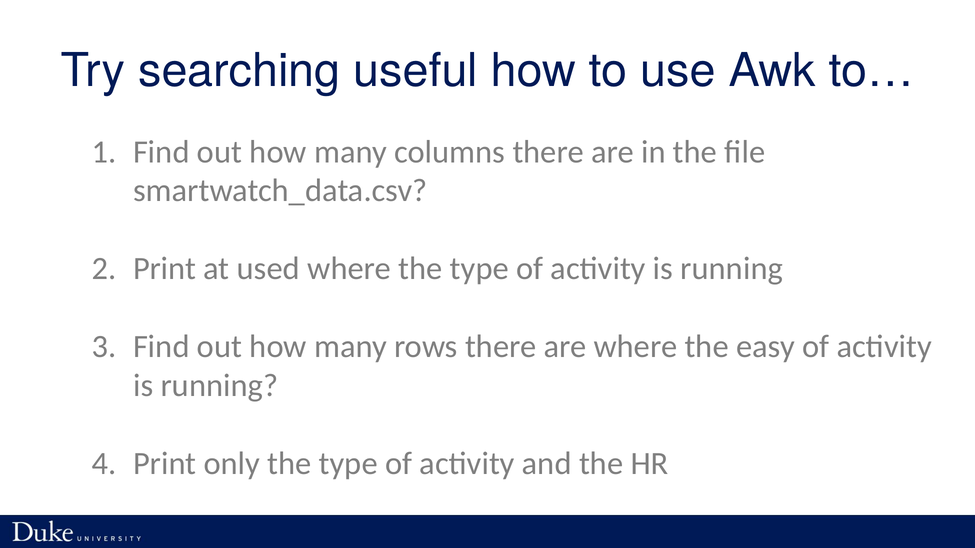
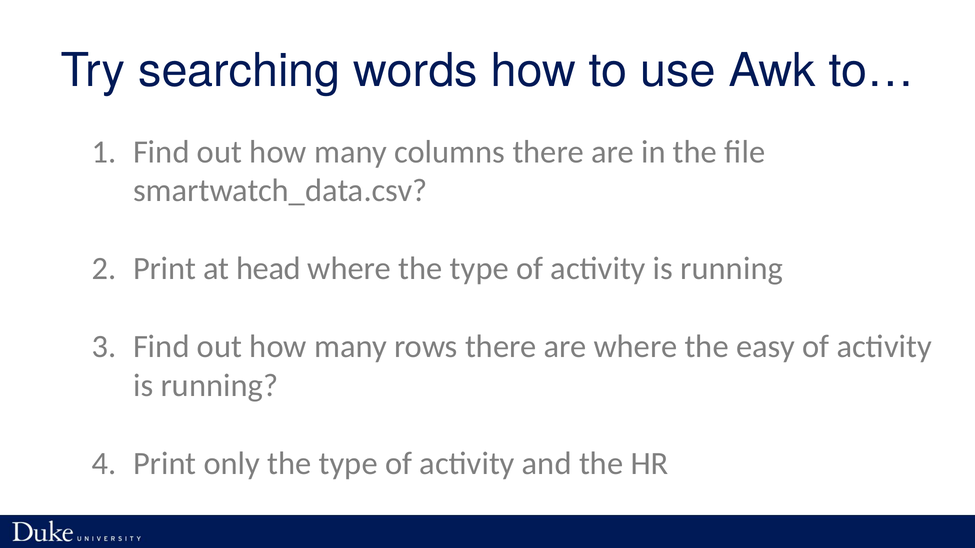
useful: useful -> words (416, 71)
used: used -> head (269, 269)
